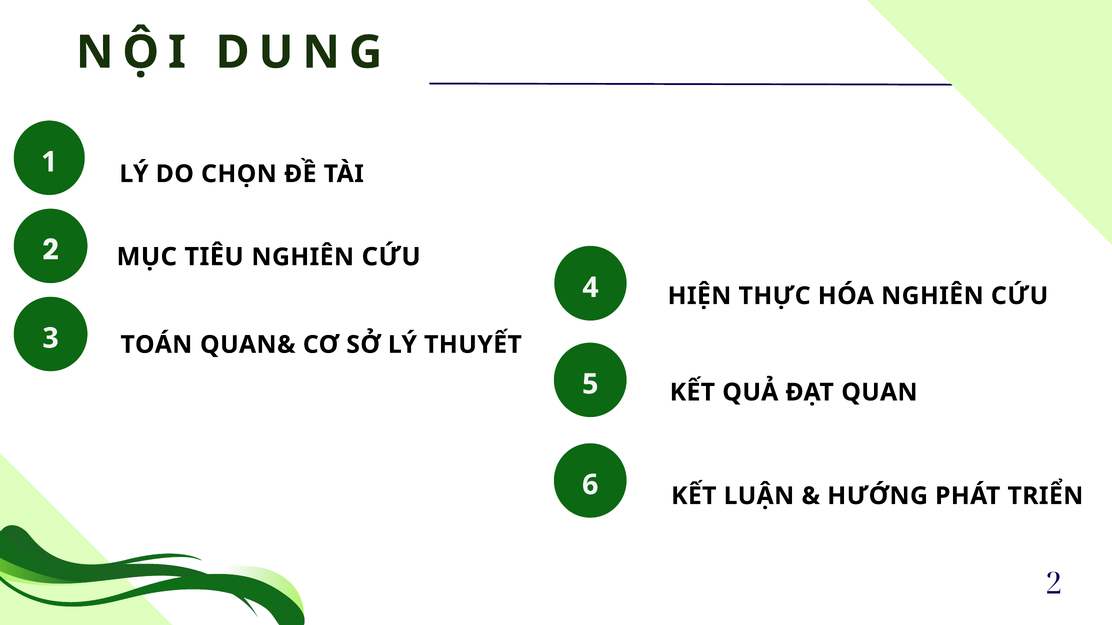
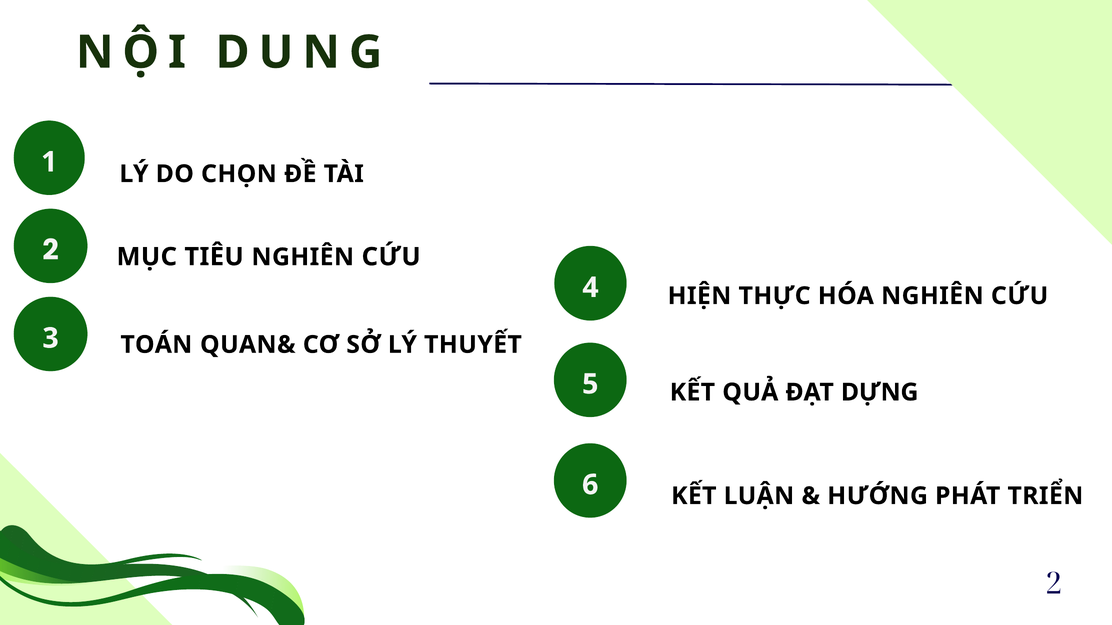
QUAN: QUAN -> DỰNG (880, 393)
